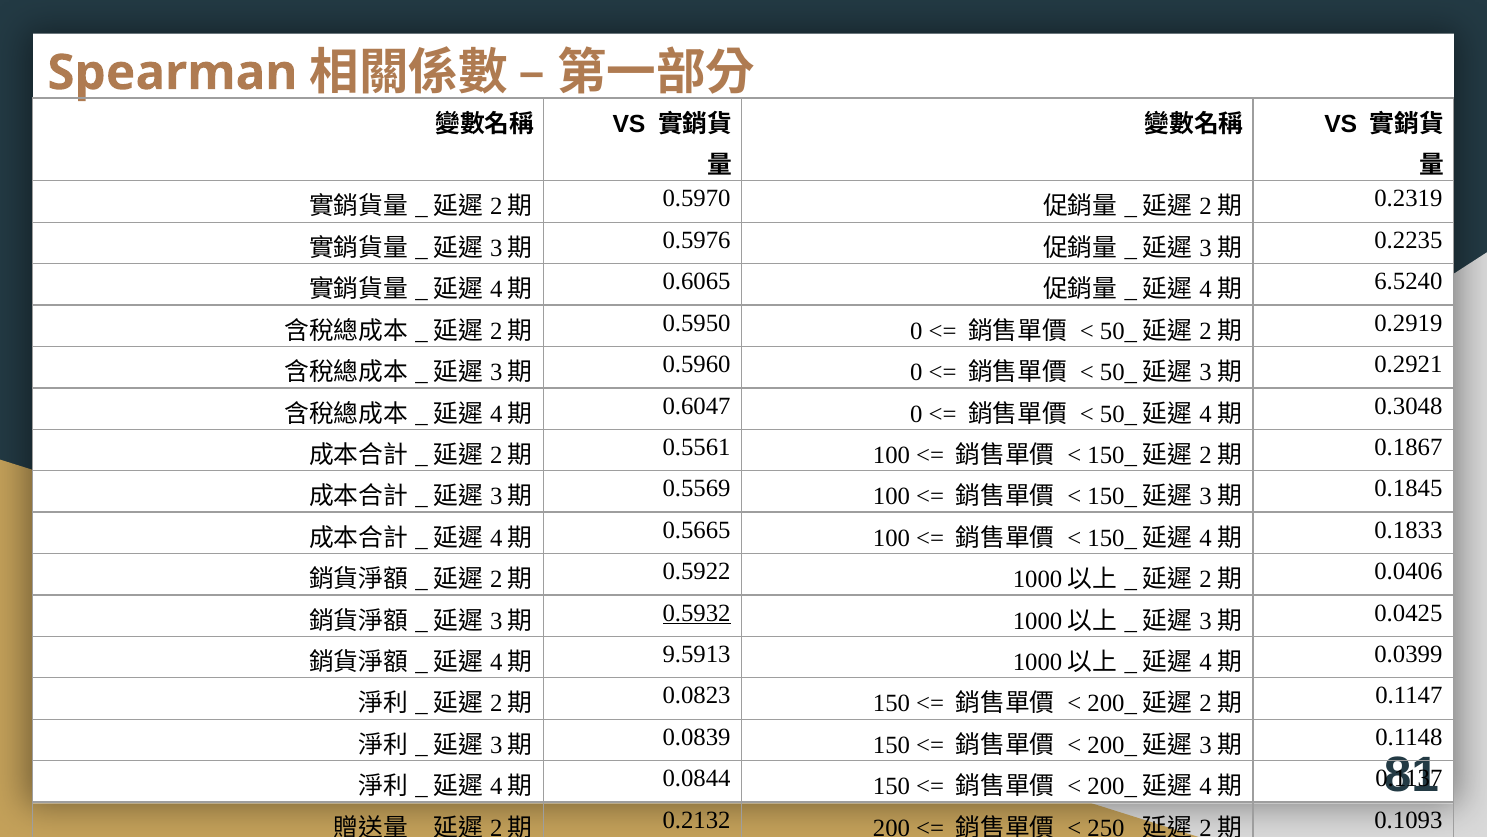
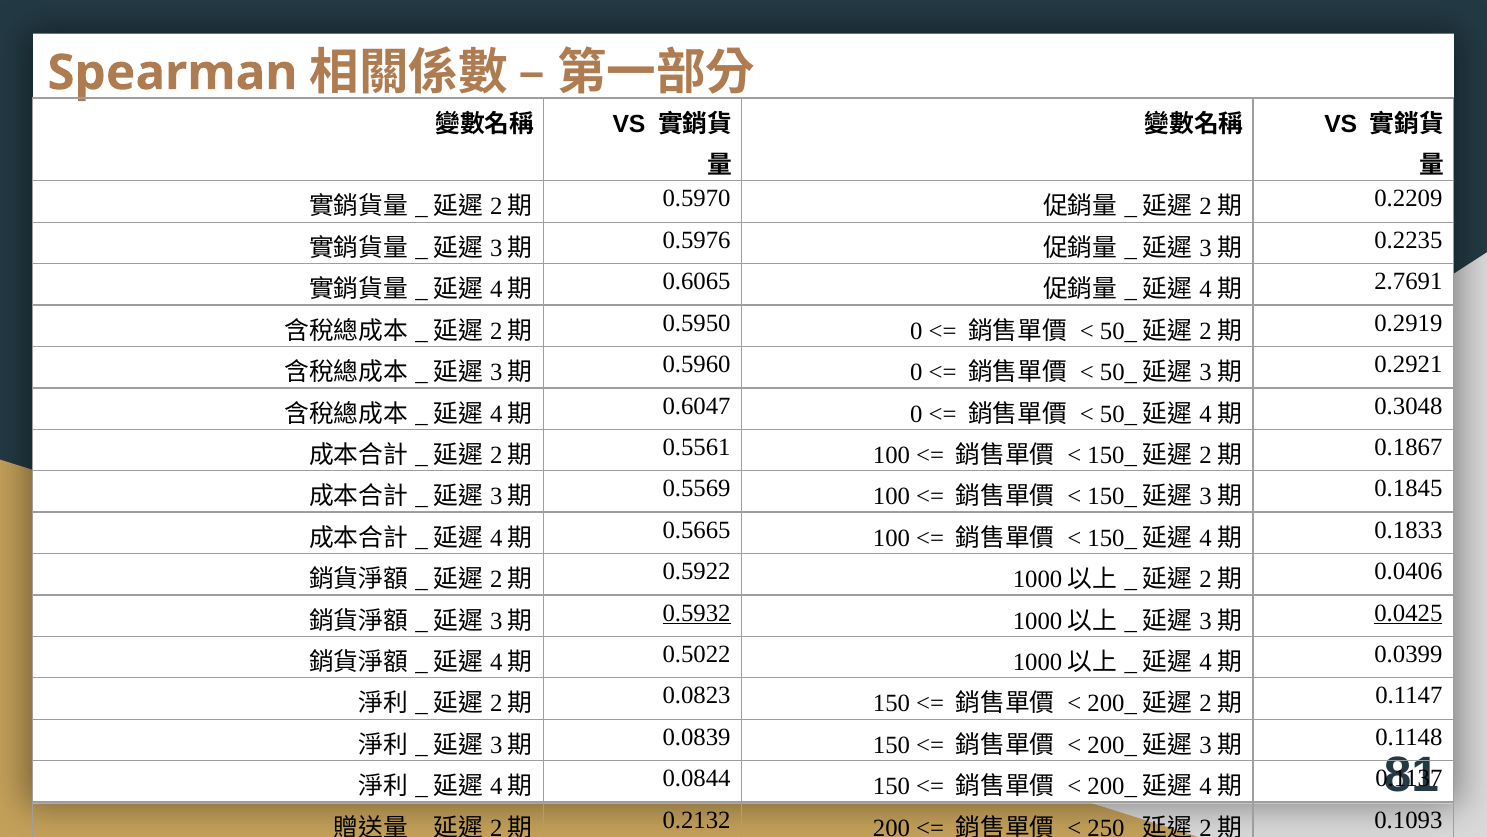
0.2319: 0.2319 -> 0.2209 (1408, 199)
6.5240: 6.5240 -> 2.7691 (1408, 281)
0.0425 underline: none -> present (1408, 613)
9.5913: 9.5913 -> 0.5022 (697, 654)
